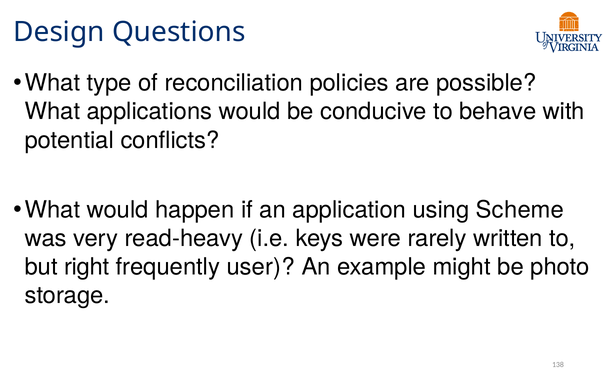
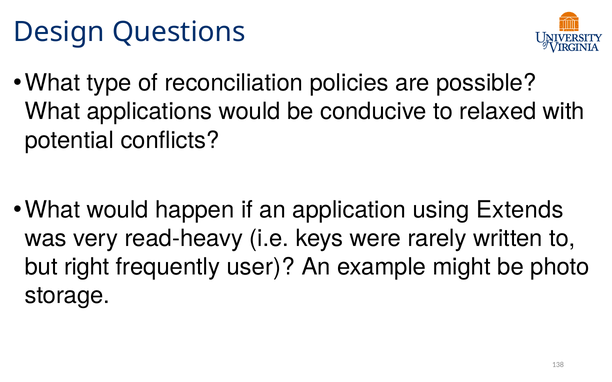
behave: behave -> relaxed (498, 112)
Scheme: Scheme -> Extends (520, 210)
